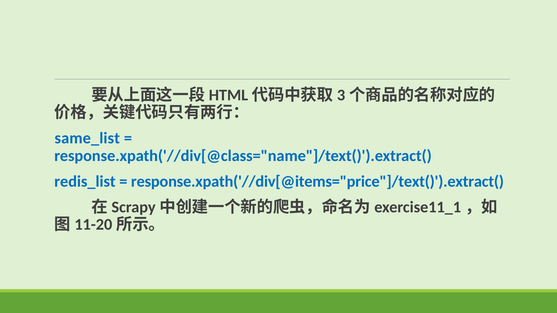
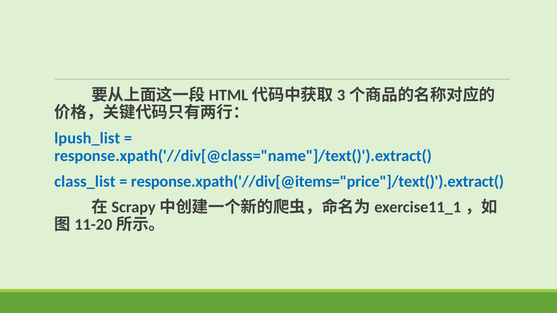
same_list: same_list -> lpush_list (87, 138)
redis_list: redis_list -> class_list (85, 182)
